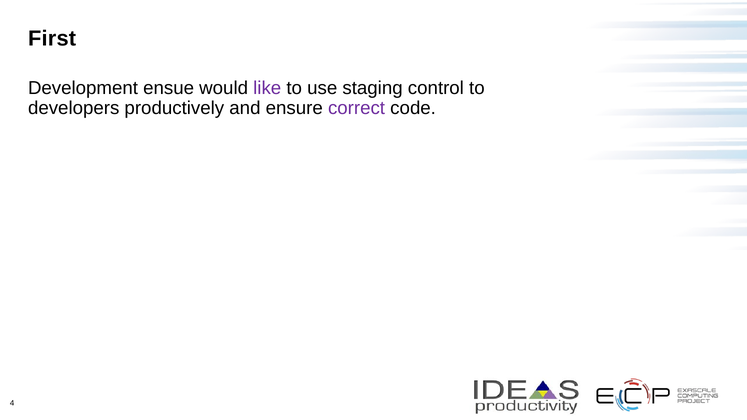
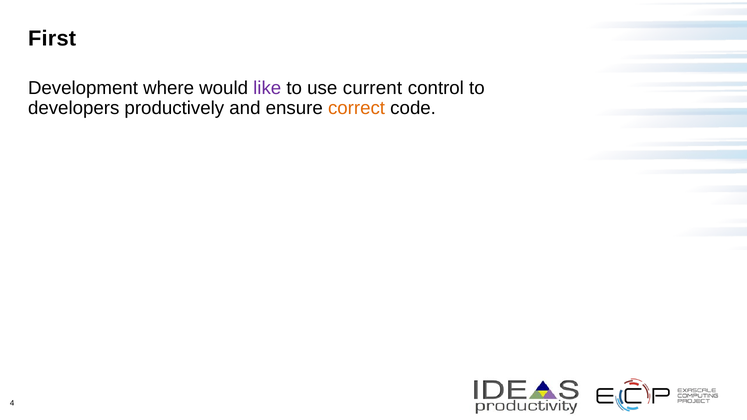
ensue: ensue -> where (169, 88)
staging: staging -> current (372, 88)
correct colour: purple -> orange (357, 108)
